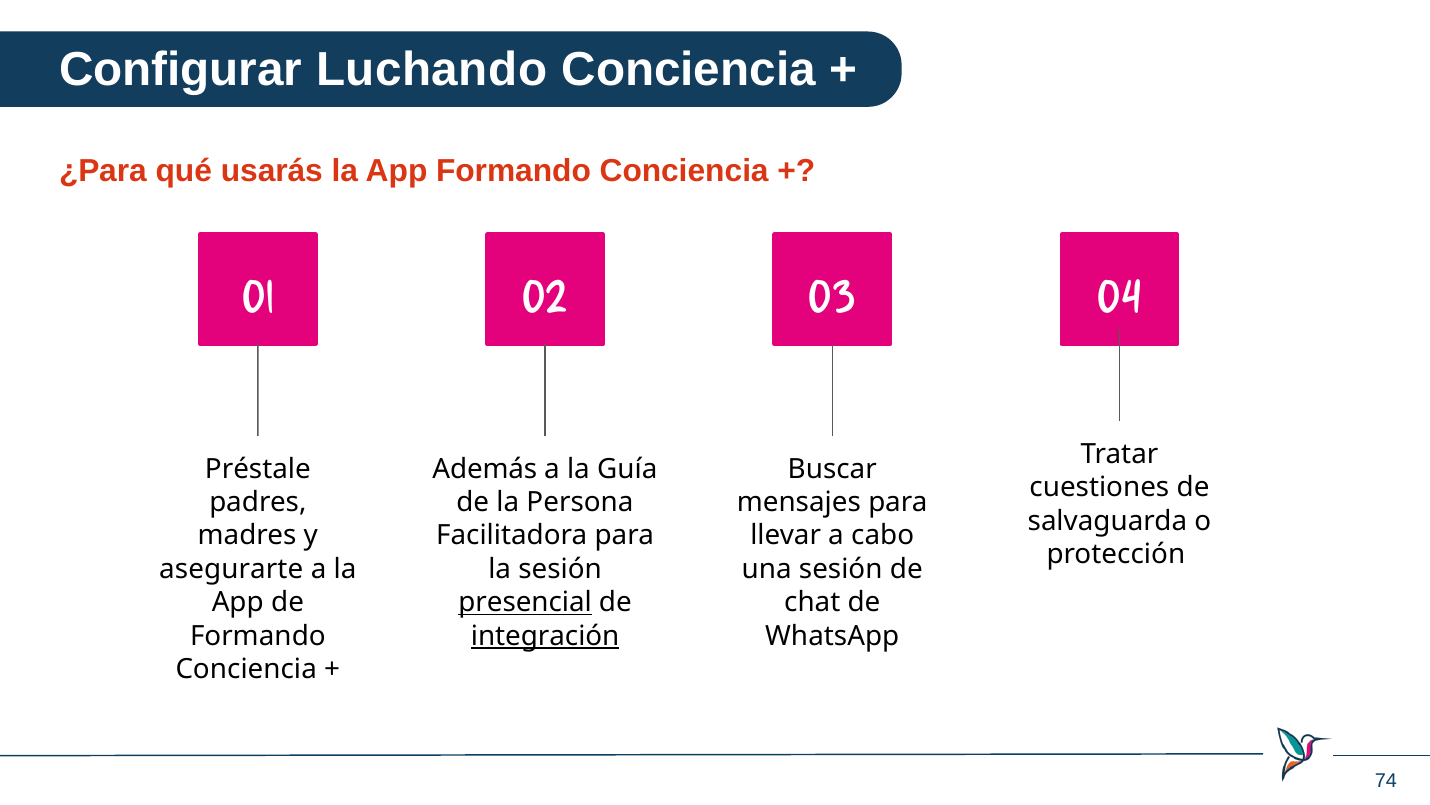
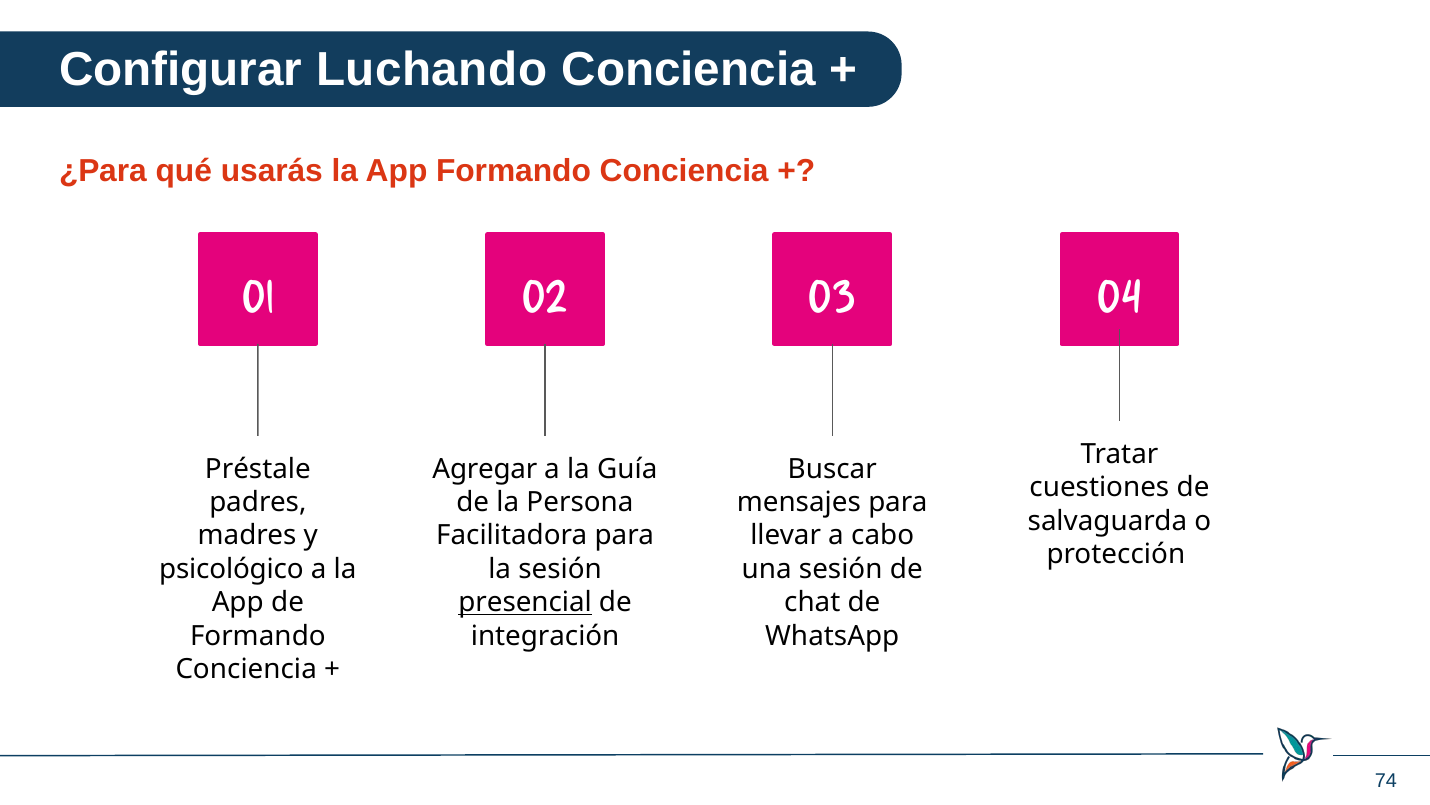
Además: Además -> Agregar (485, 469)
asegurarte: asegurarte -> psicológico (231, 569)
integración underline: present -> none (545, 636)
